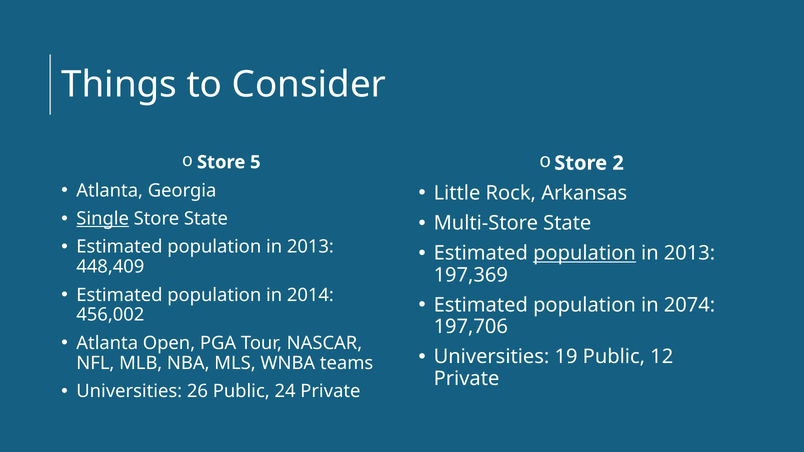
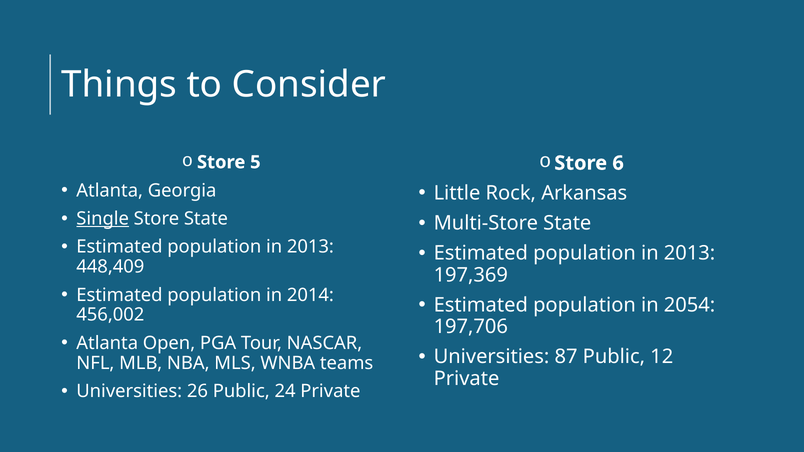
2: 2 -> 6 (618, 163)
population underline: present -> none (585, 253)
2074: 2074 -> 2054 (690, 305)
19: 19 -> 87 (566, 357)
